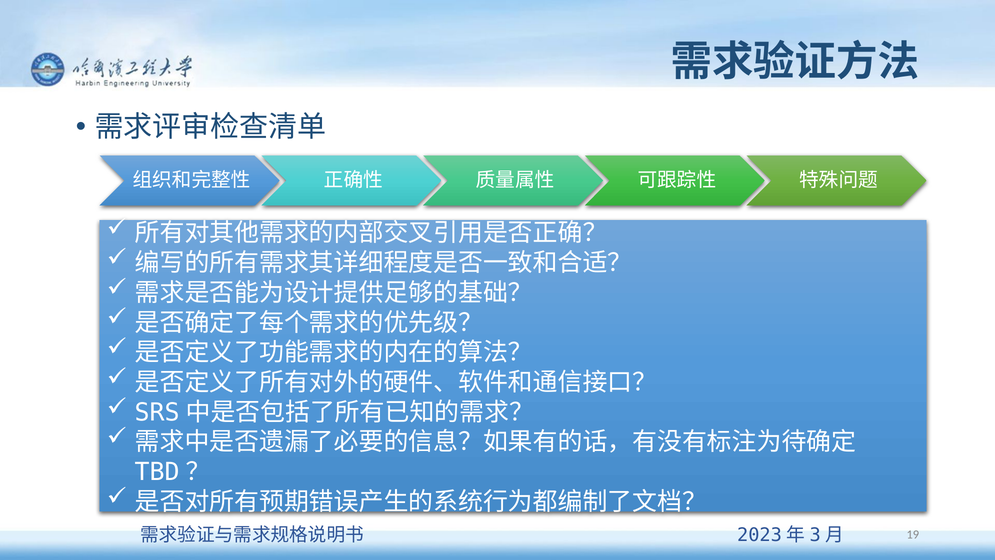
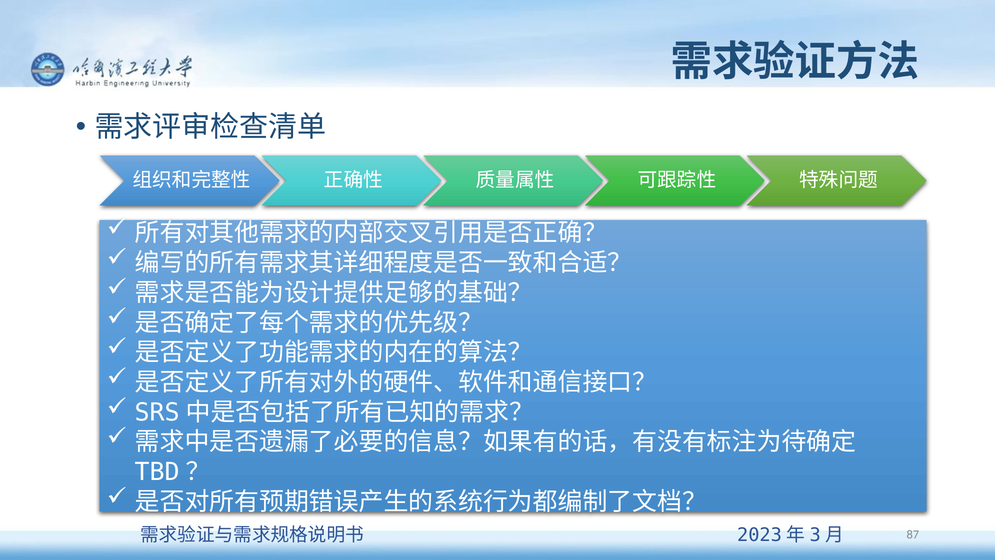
19: 19 -> 87 (913, 534)
